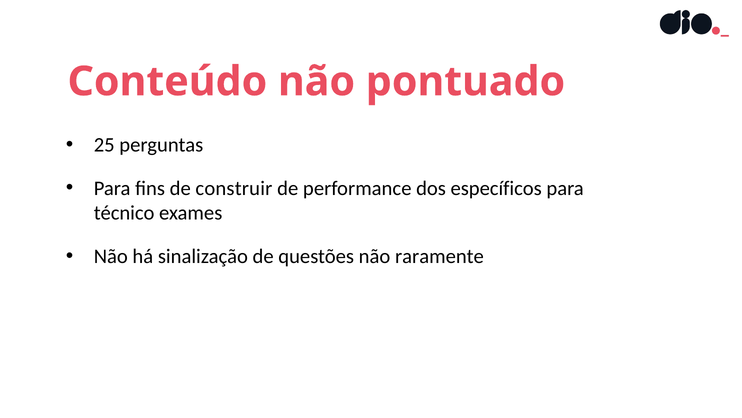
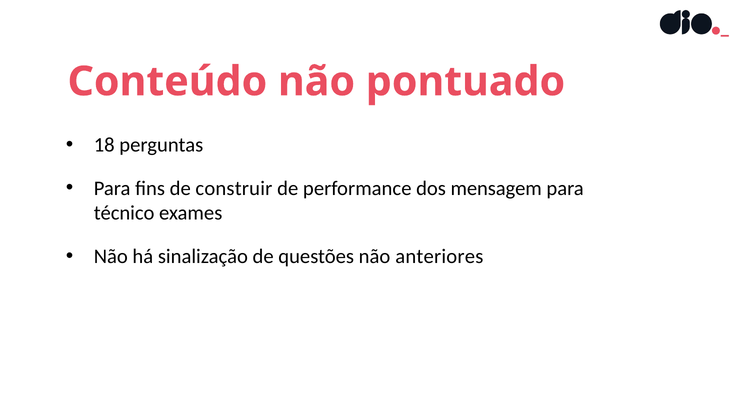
25: 25 -> 18 (104, 145)
específicos: específicos -> mensagem (496, 188)
raramente: raramente -> anteriores (439, 256)
